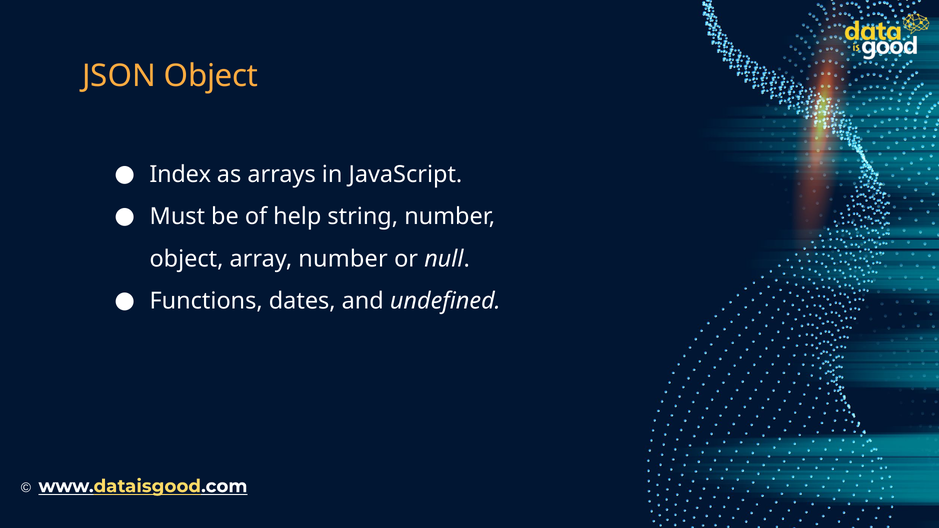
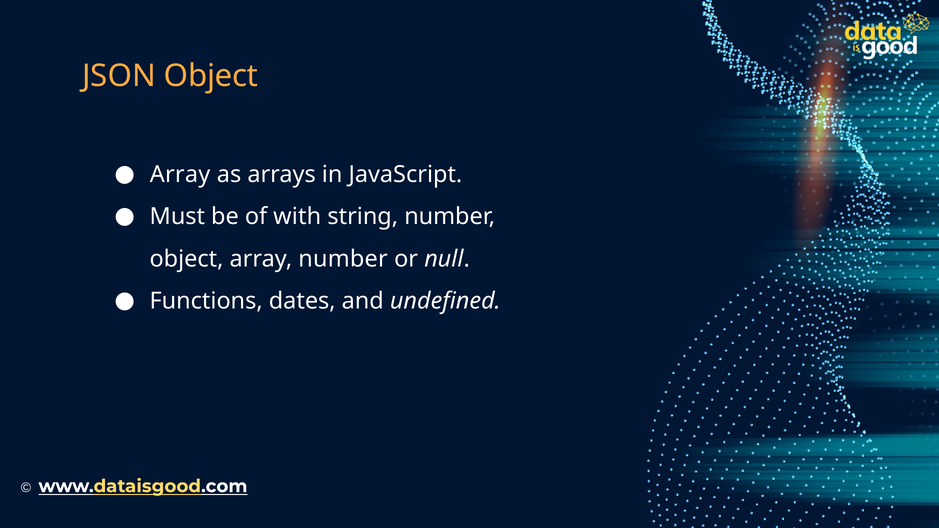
Index: Index -> Array (180, 174)
help: help -> with (297, 217)
